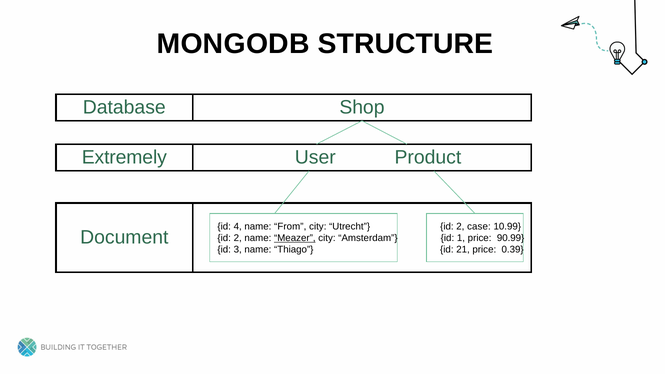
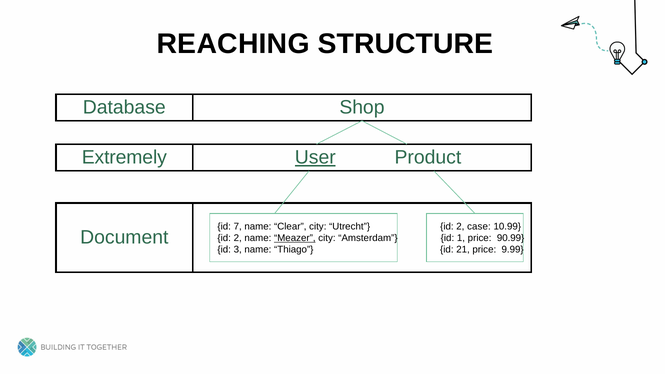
MONGODB: MONGODB -> REACHING (233, 44)
User underline: none -> present (315, 157)
4: 4 -> 7 (238, 227)
From: From -> Clear (290, 227)
0.39: 0.39 -> 9.99 (513, 250)
